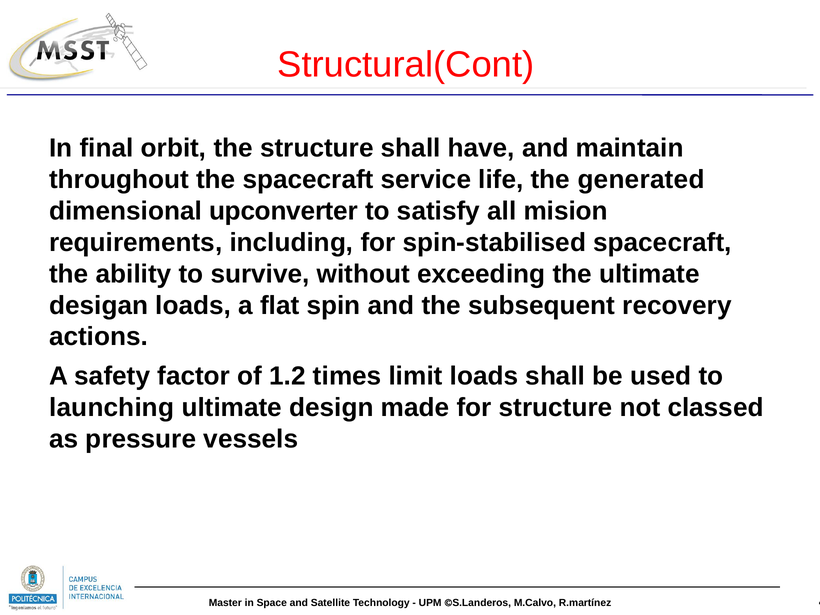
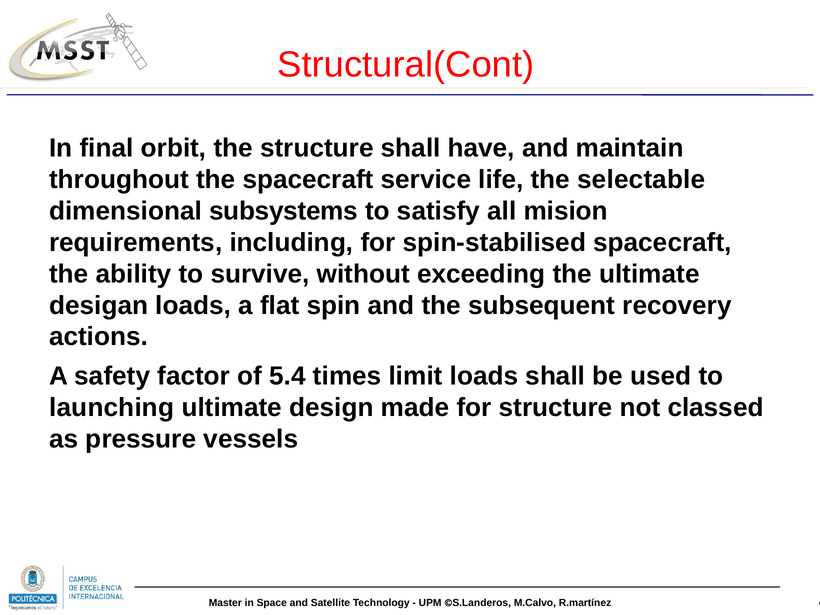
generated: generated -> selectable (641, 180)
upconverter: upconverter -> subsystems (284, 211)
1.2: 1.2 -> 5.4 (287, 376)
